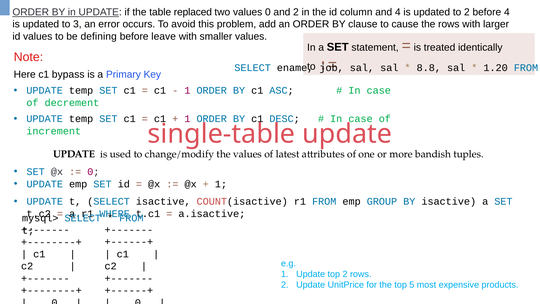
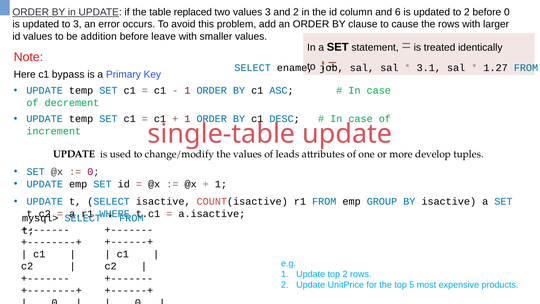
values 0: 0 -> 3 (268, 12)
and 4: 4 -> 6 (398, 12)
before 4: 4 -> 0 (507, 12)
defining: defining -> addition (99, 36)
8.8: 8.8 -> 3.1 (429, 68)
1.20: 1.20 -> 1.27 (496, 68)
latest: latest -> leads (288, 154)
bandish: bandish -> develop (433, 154)
